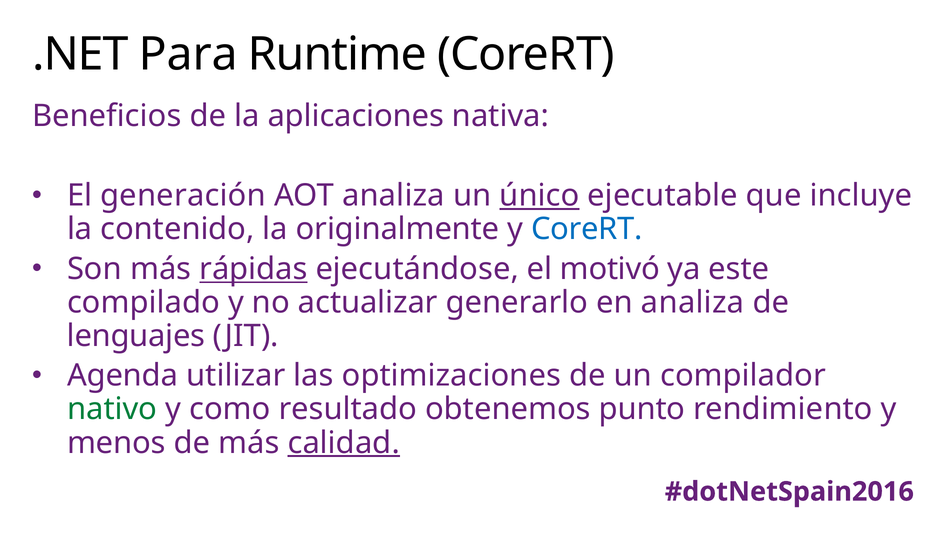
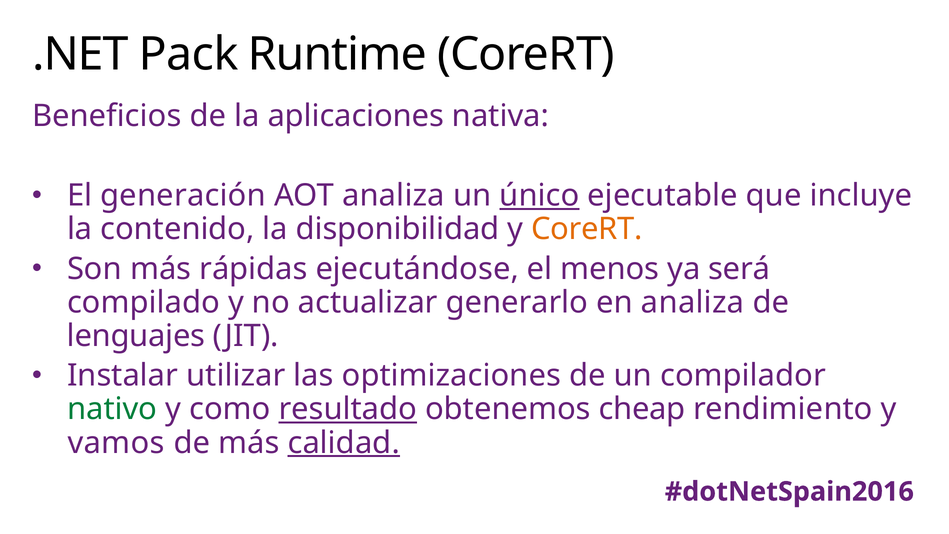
Para: Para -> Pack (189, 54)
originalmente: originalmente -> disponibilidad (398, 229)
CoreRT colour: blue -> orange (587, 229)
rápidas underline: present -> none (253, 269)
motivó: motivó -> menos (610, 269)
este: este -> será (739, 269)
Agenda: Agenda -> Instalar (123, 376)
resultado underline: none -> present (348, 409)
punto: punto -> cheap (642, 409)
menos: menos -> vamos (116, 443)
